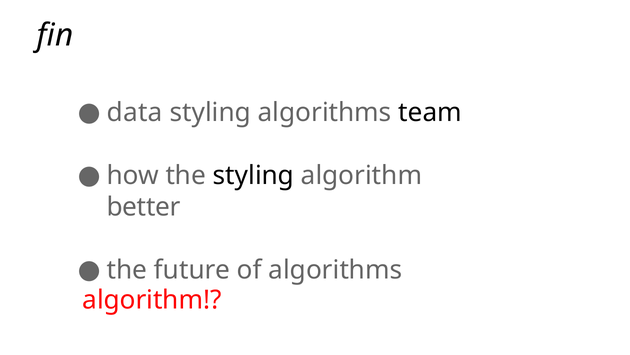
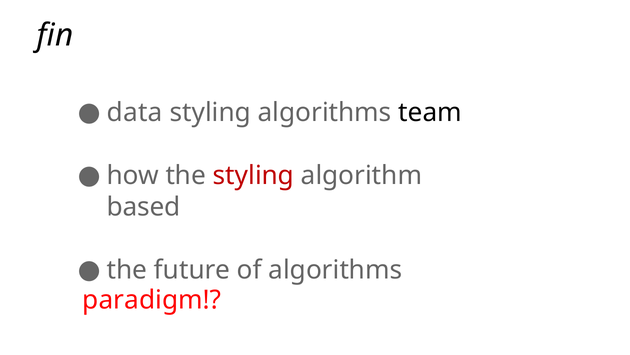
styling colour: black -> red (253, 175)
better: better -> based (144, 207)
algorithm: algorithm -> paradigm (152, 299)
